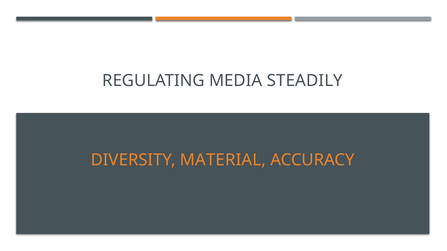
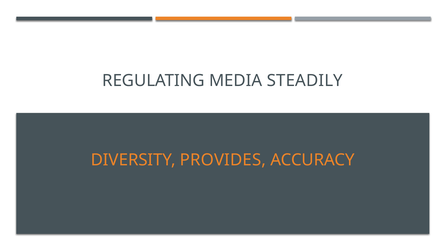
MATERIAL: MATERIAL -> PROVIDES (223, 160)
